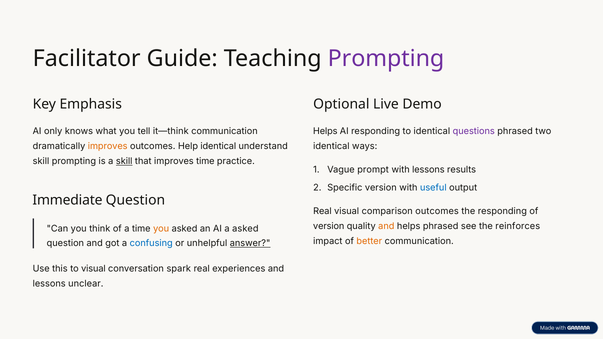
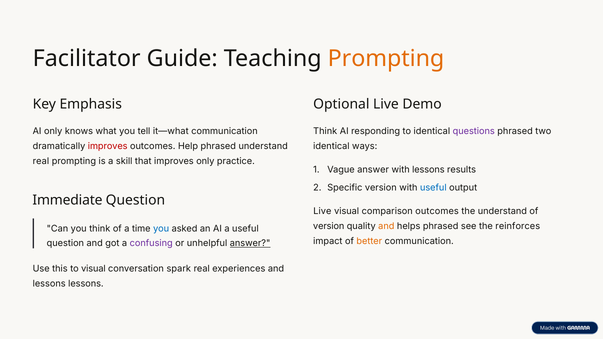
Prompting colour: purple -> orange (386, 59)
it—think: it—think -> it—what (171, 131)
Helps: Helps -> Think (325, 131)
improves colour: orange -> red (108, 146)
Help identical: identical -> phrased (218, 146)
skill: skill -> real (41, 161)
skill underline: present -> none (124, 161)
improves time: time -> only (205, 161)
Vague prompt: prompt -> answer (373, 170)
Real: Real -> Live (322, 211)
the responding: responding -> understand (502, 211)
you colour: orange -> blue (161, 229)
a asked: asked -> useful (245, 229)
confusing colour: blue -> purple (151, 244)
lessons unclear: unclear -> lessons (86, 284)
